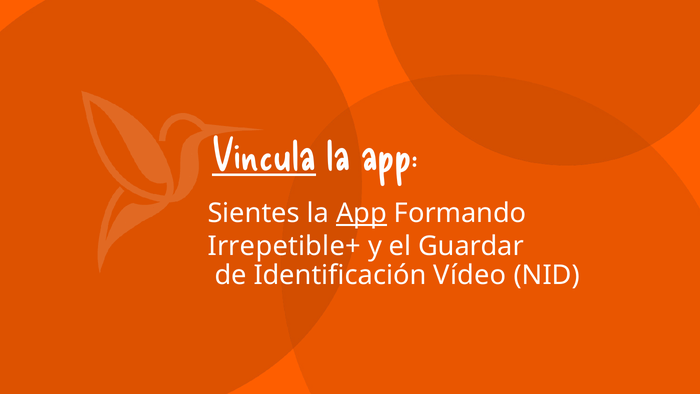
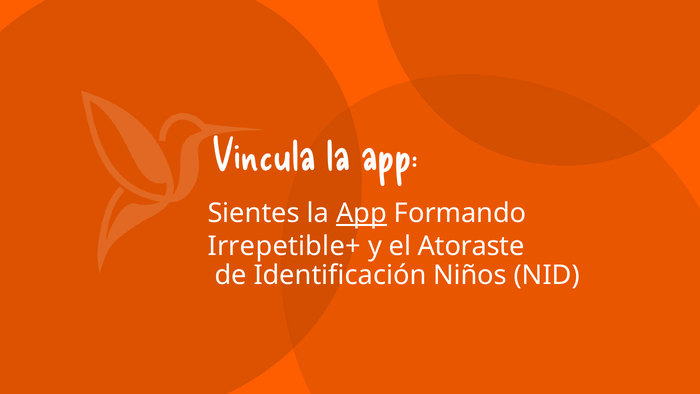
Vincula underline: present -> none (264, 156)
Guardar: Guardar -> Atoraste (471, 246)
Vídeo: Vídeo -> Niños (470, 275)
